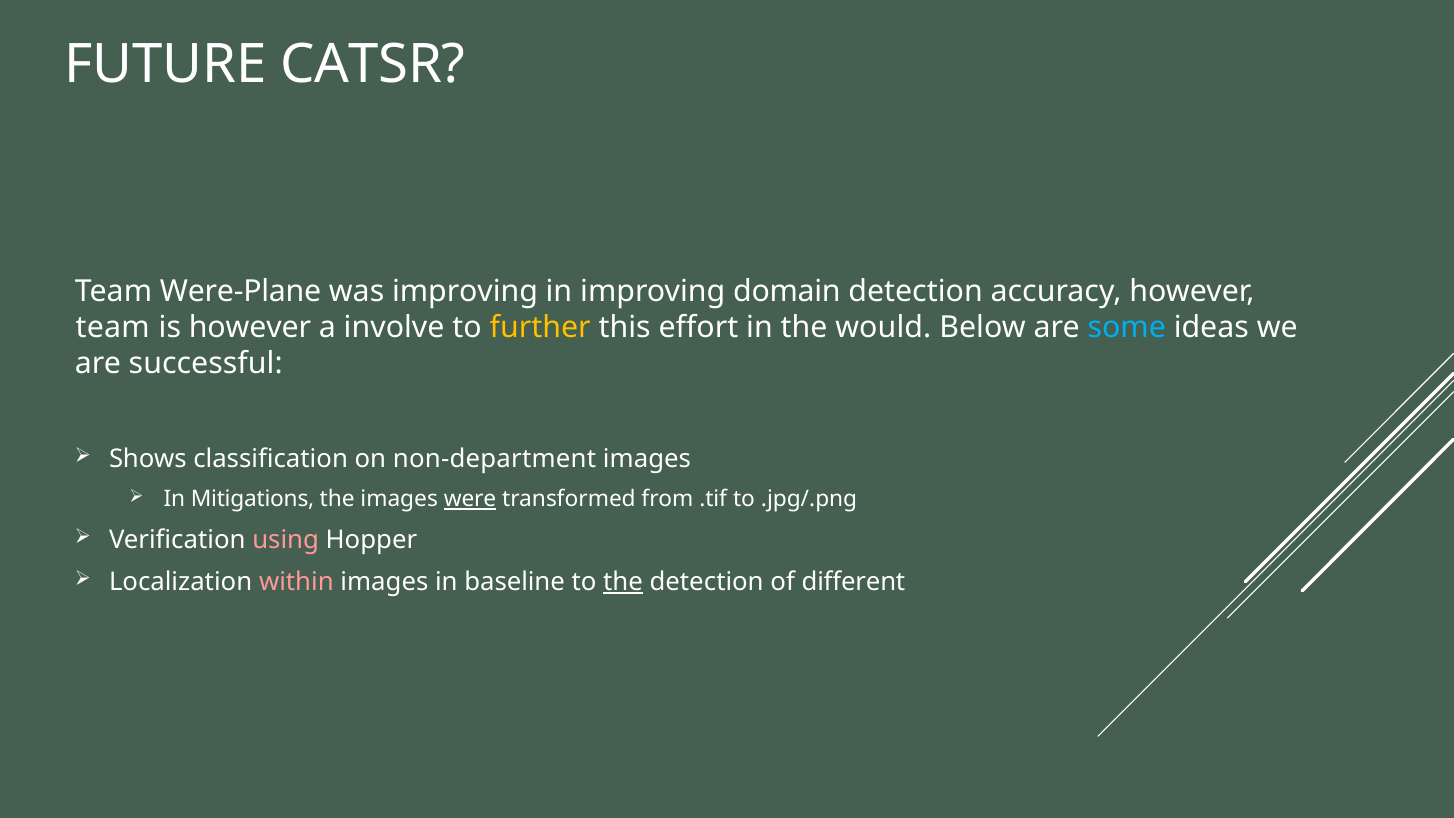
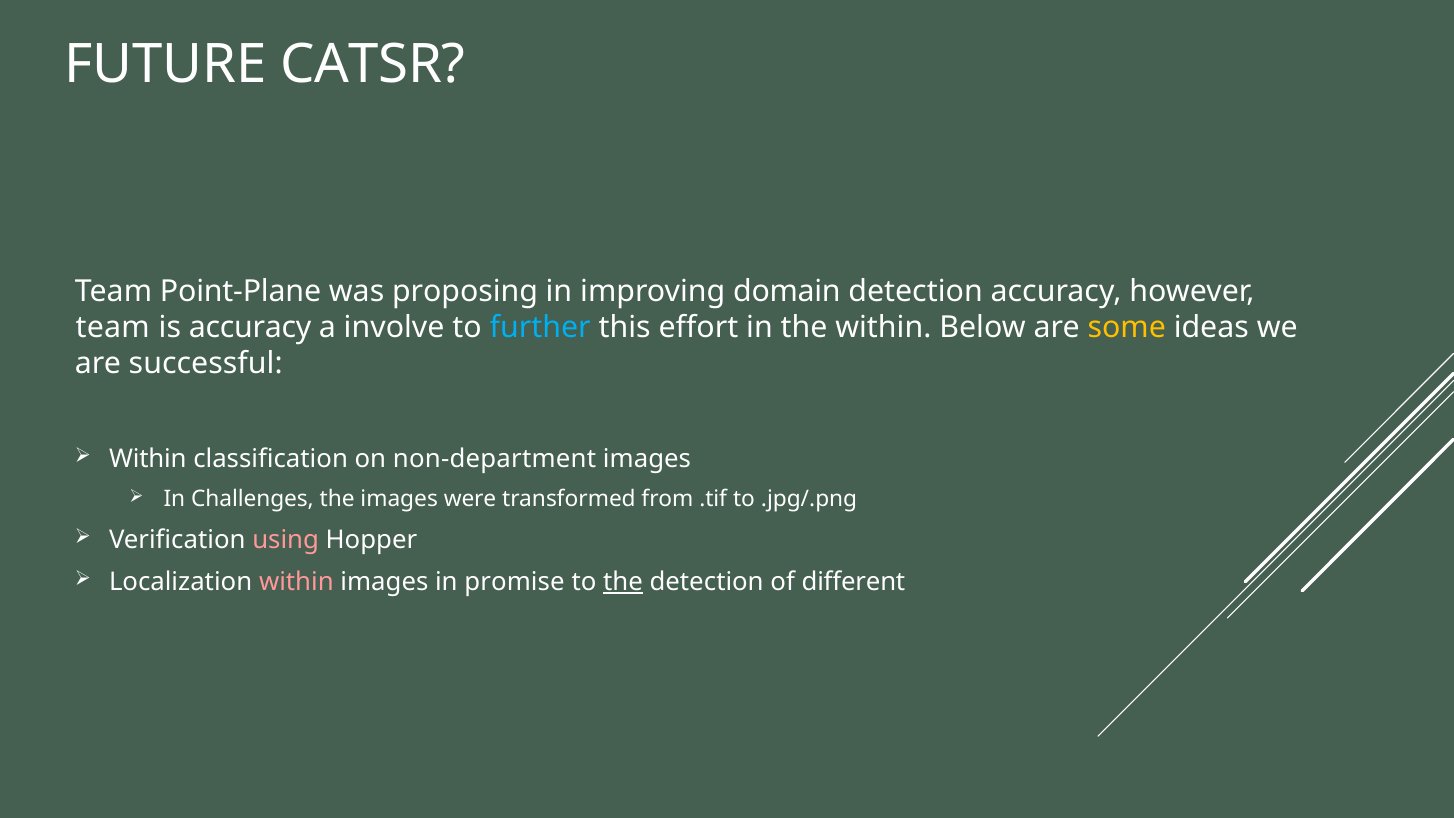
Were-Plane: Were-Plane -> Point-Plane (241, 291)
was improving: improving -> proposing (465, 291)
is however: however -> accuracy (250, 327)
further colour: yellow -> light blue (540, 327)
the would: would -> within (883, 327)
some colour: light blue -> yellow (1127, 327)
Shows: Shows -> Within (148, 459)
Mitigations: Mitigations -> Challenges (252, 499)
were underline: present -> none (470, 499)
baseline: baseline -> promise (515, 582)
